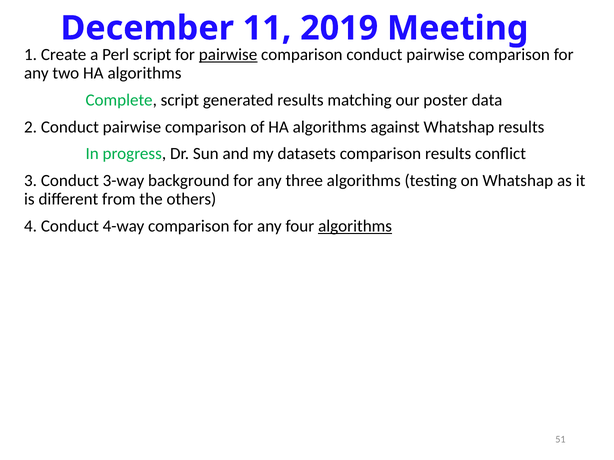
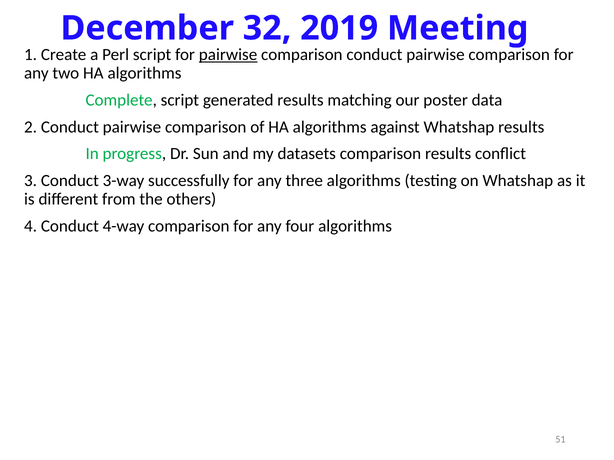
11: 11 -> 32 (267, 28)
background: background -> successfully (189, 181)
algorithms underline: present -> none (355, 226)
